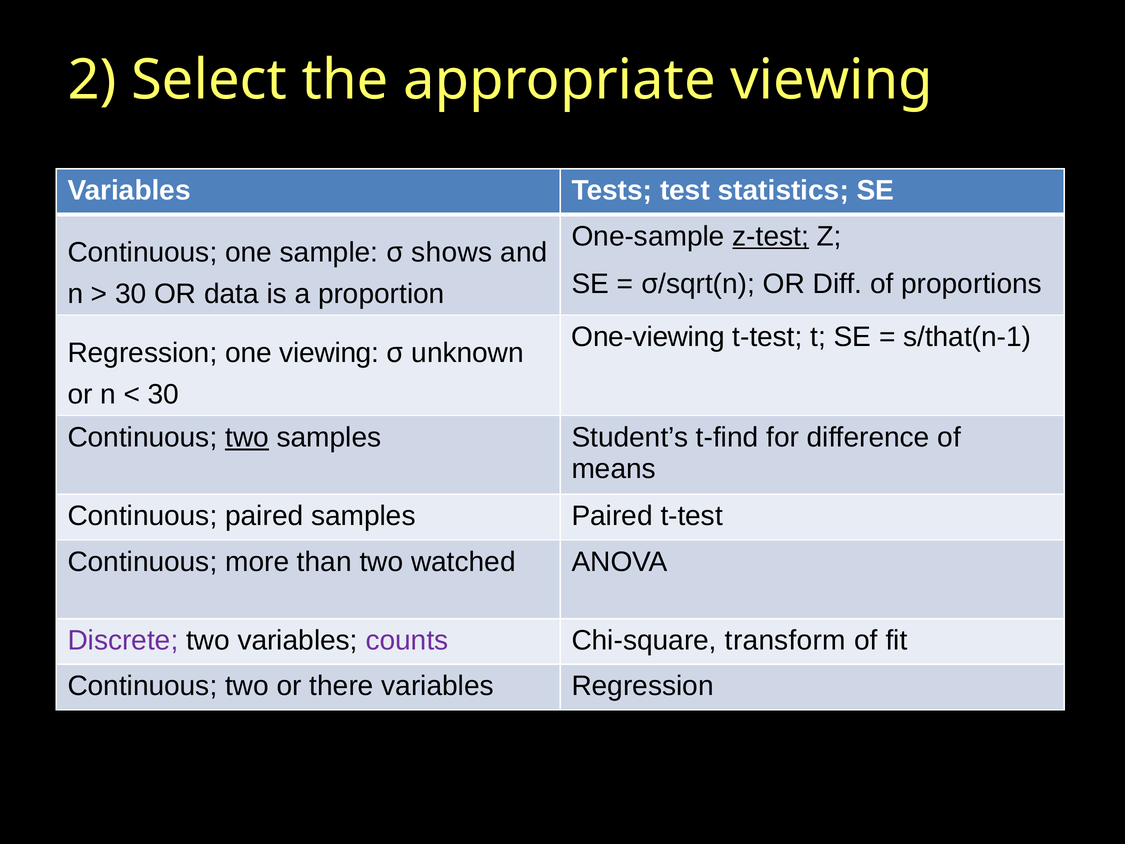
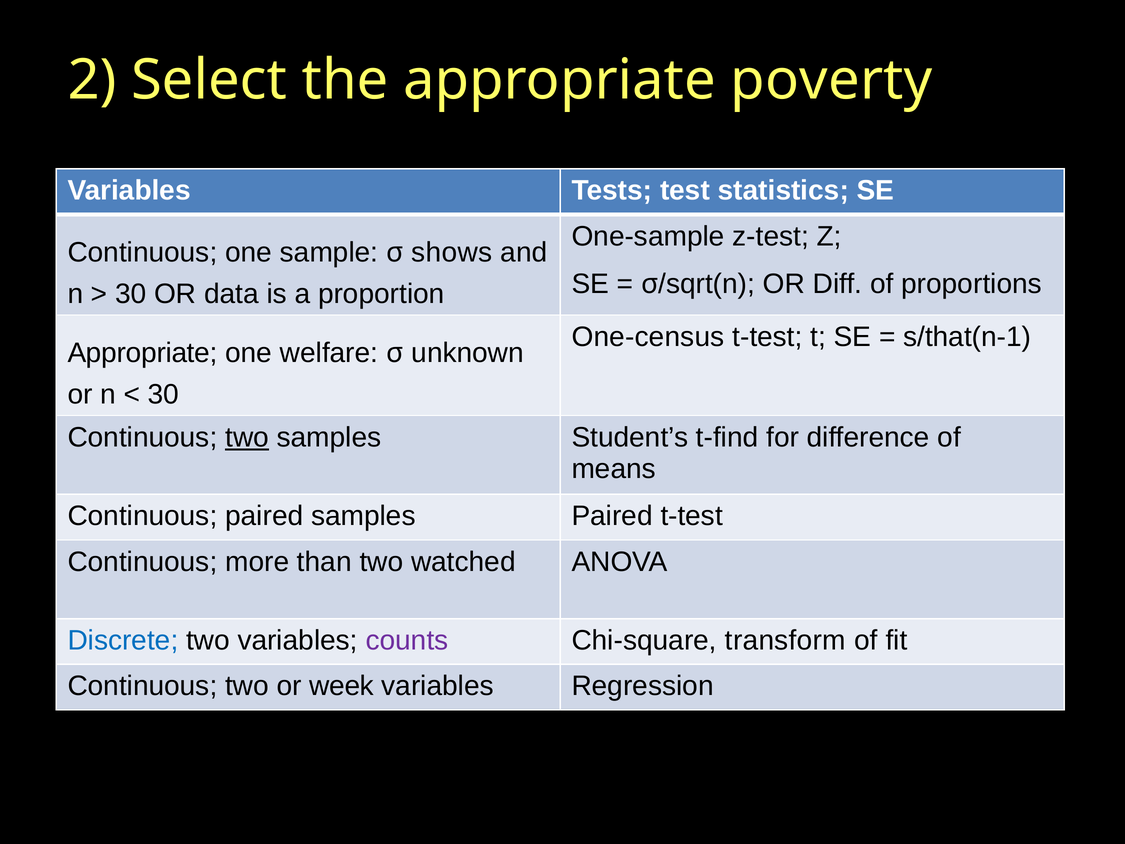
appropriate viewing: viewing -> poverty (832, 80)
z-test underline: present -> none (771, 236)
One-viewing: One-viewing -> One-census (648, 337)
Regression: Regression -> Appropriate (143, 353)
one viewing: viewing -> welfare (329, 353)
Discrete colour: purple -> blue (123, 640)
there: there -> week (342, 686)
